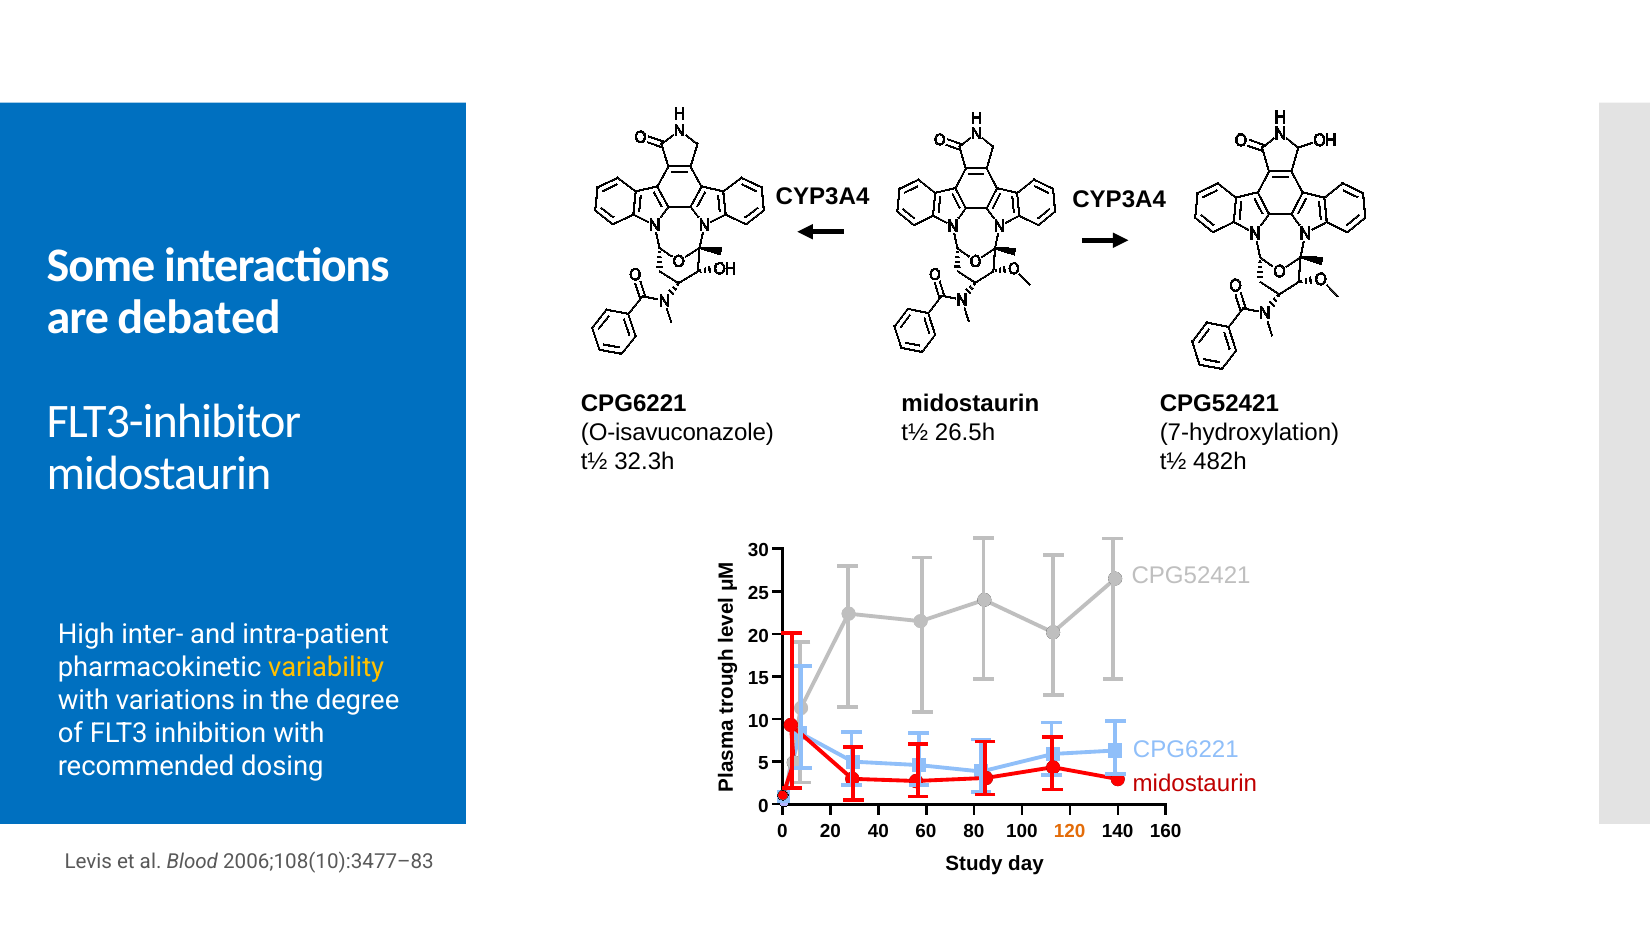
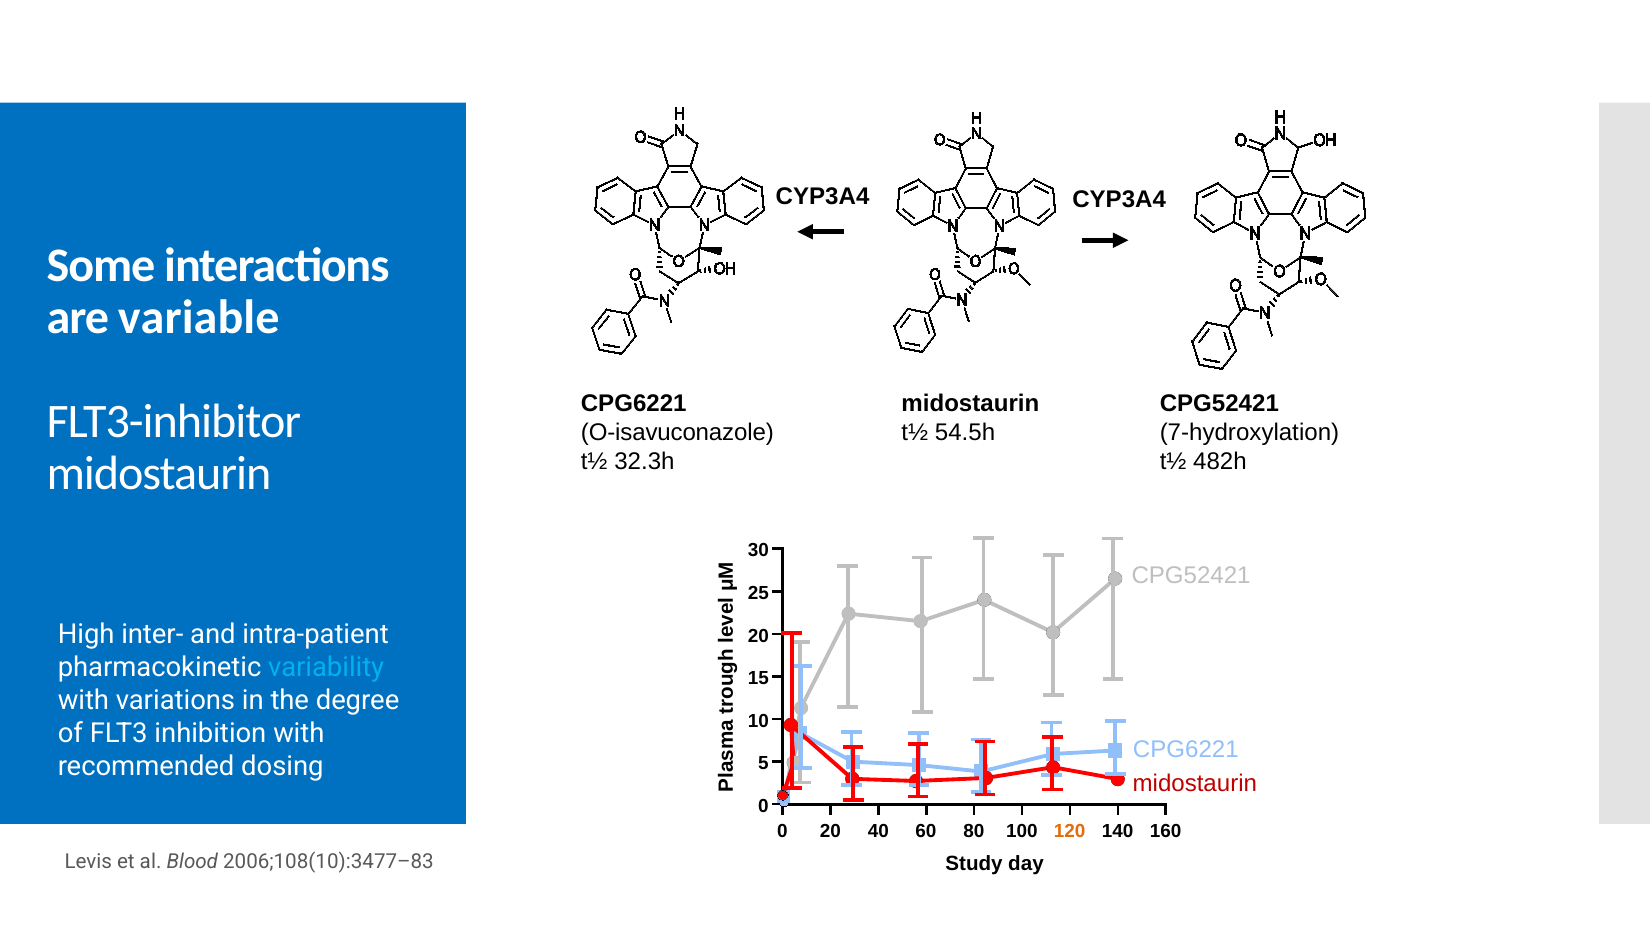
debated: debated -> variable (199, 318)
26.5h: 26.5h -> 54.5h (965, 433)
variability colour: yellow -> light blue (326, 667)
